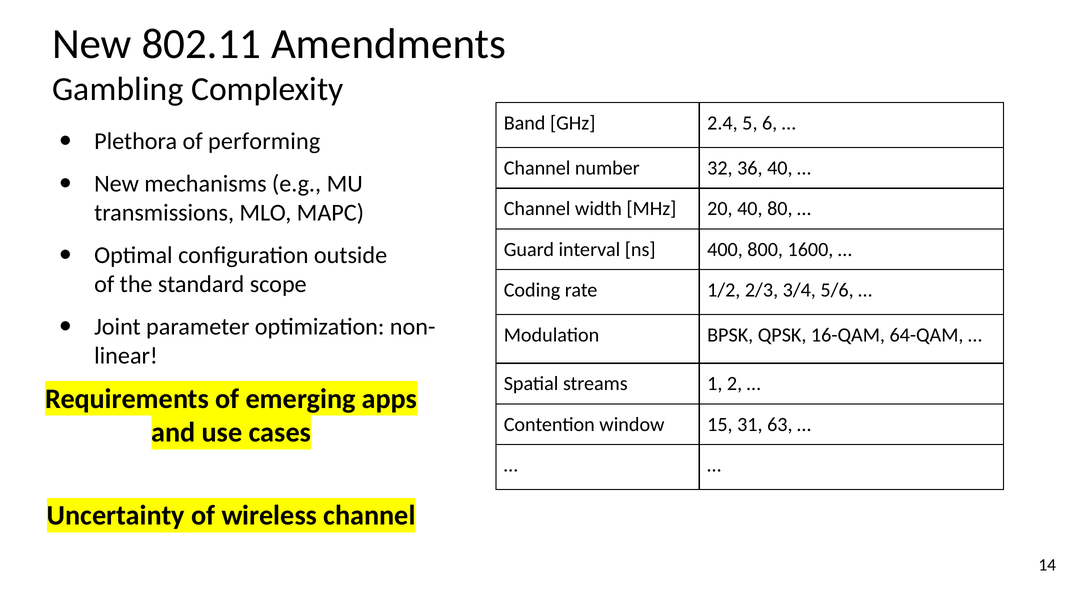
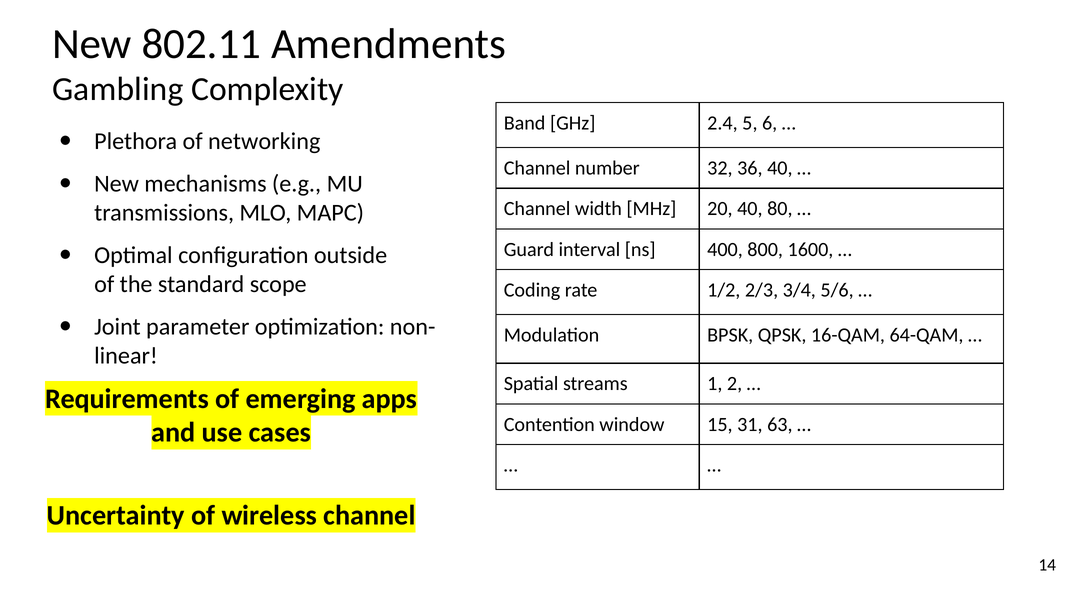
performing: performing -> networking (264, 141)
